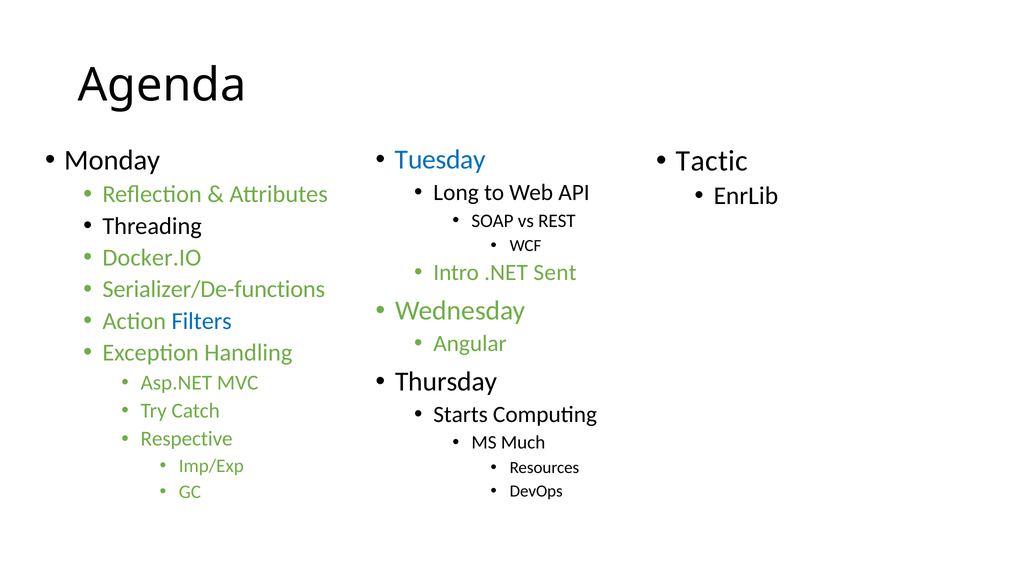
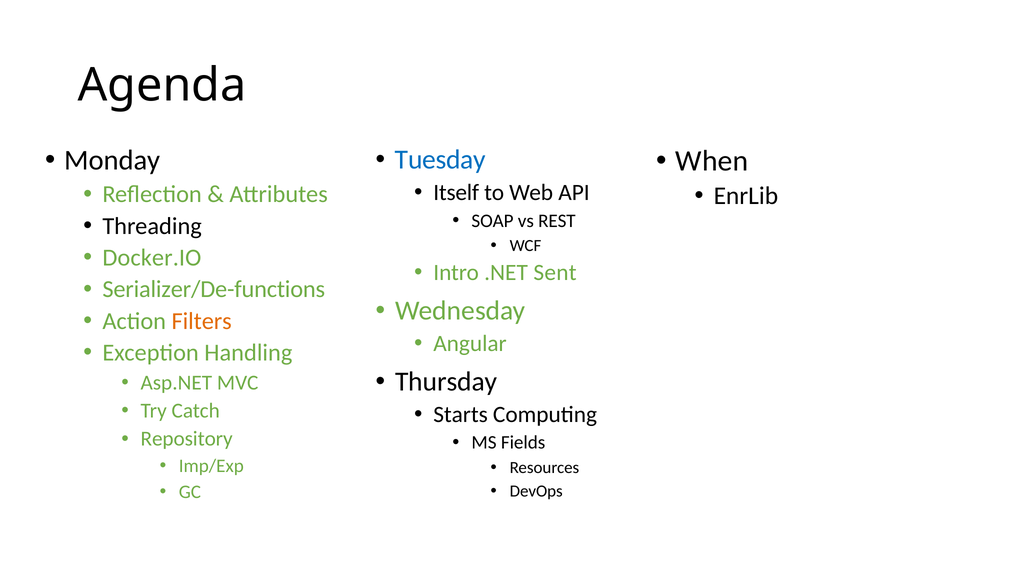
Tactic: Tactic -> When (712, 161)
Long: Long -> Itself (456, 193)
Filters colour: blue -> orange (202, 321)
Respective: Respective -> Repository (187, 439)
Much: Much -> Fields (523, 443)
